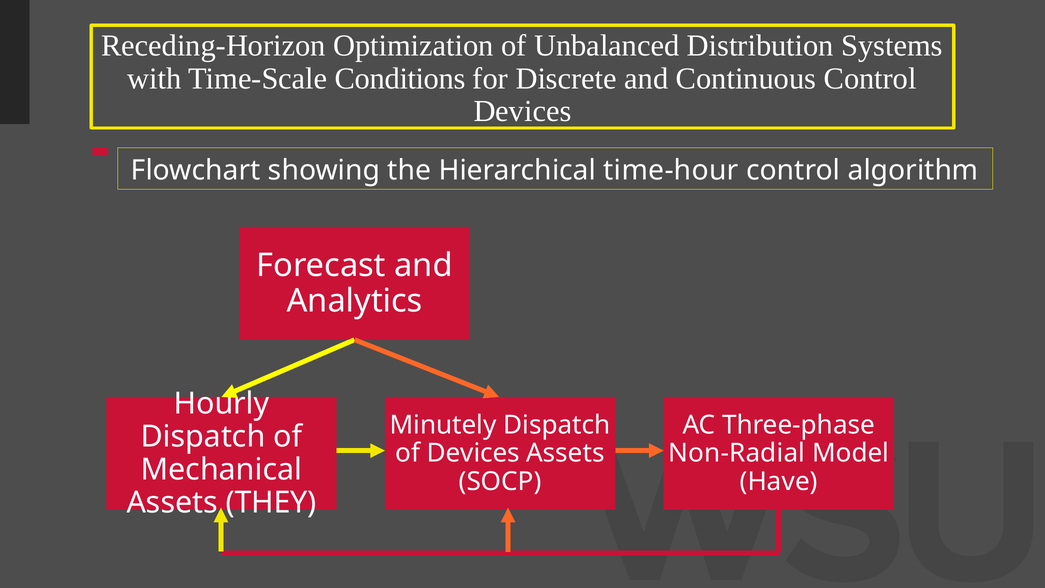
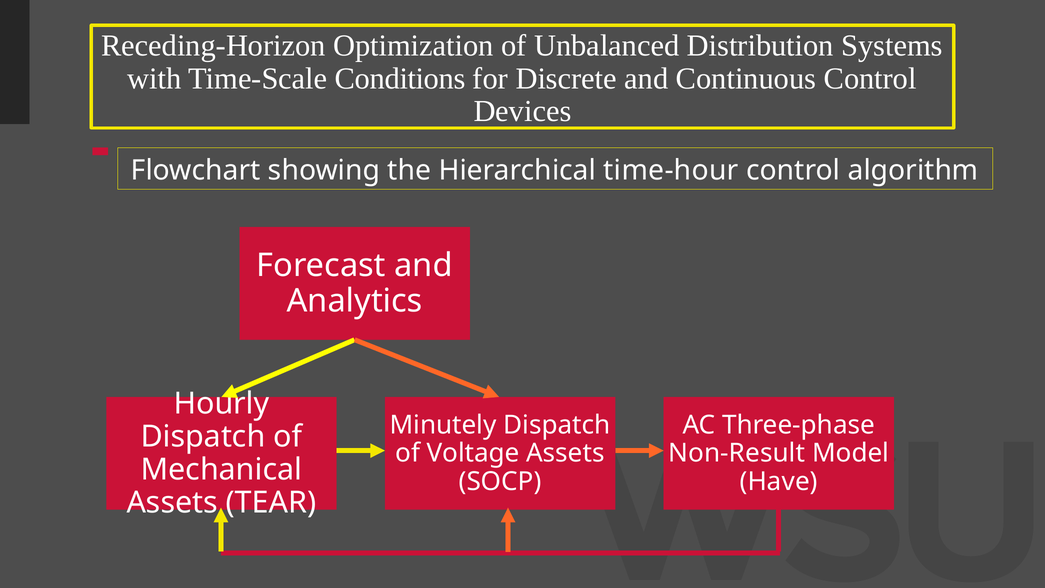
of Devices: Devices -> Voltage (473, 453)
Non-Radial: Non-Radial -> Non-Result (737, 453)
THEY: THEY -> TEAR (271, 502)
